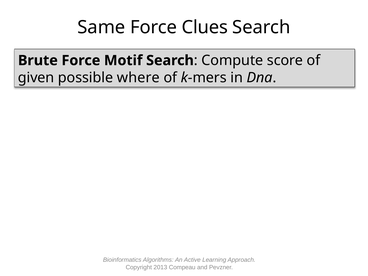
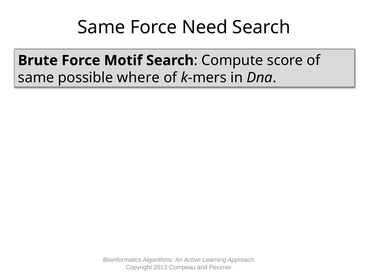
Clues: Clues -> Need (205, 27)
given: given -> same (36, 78)
